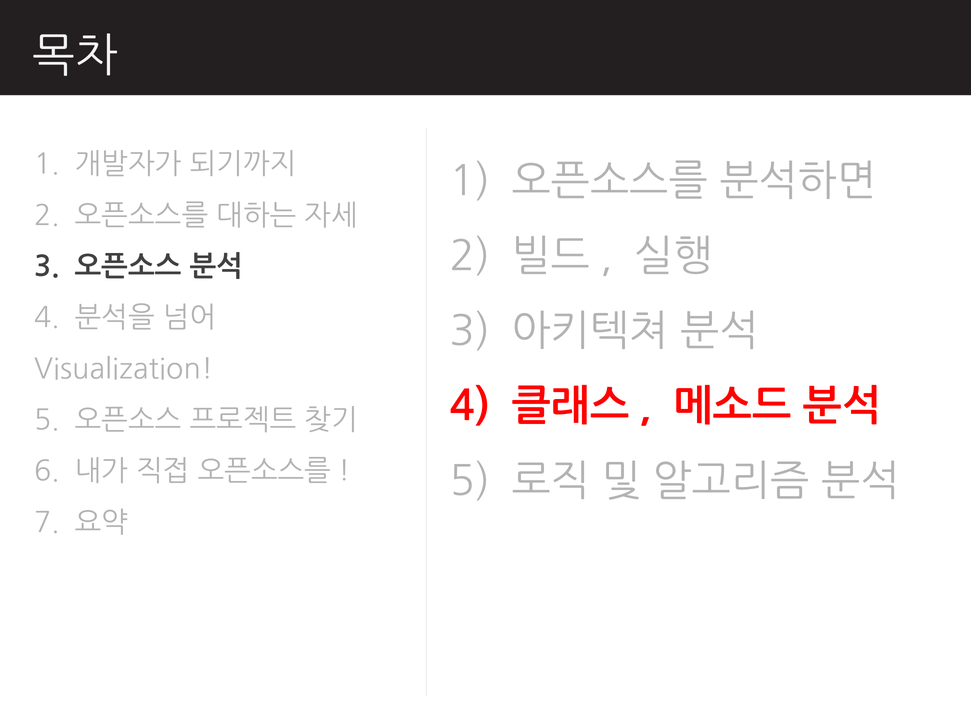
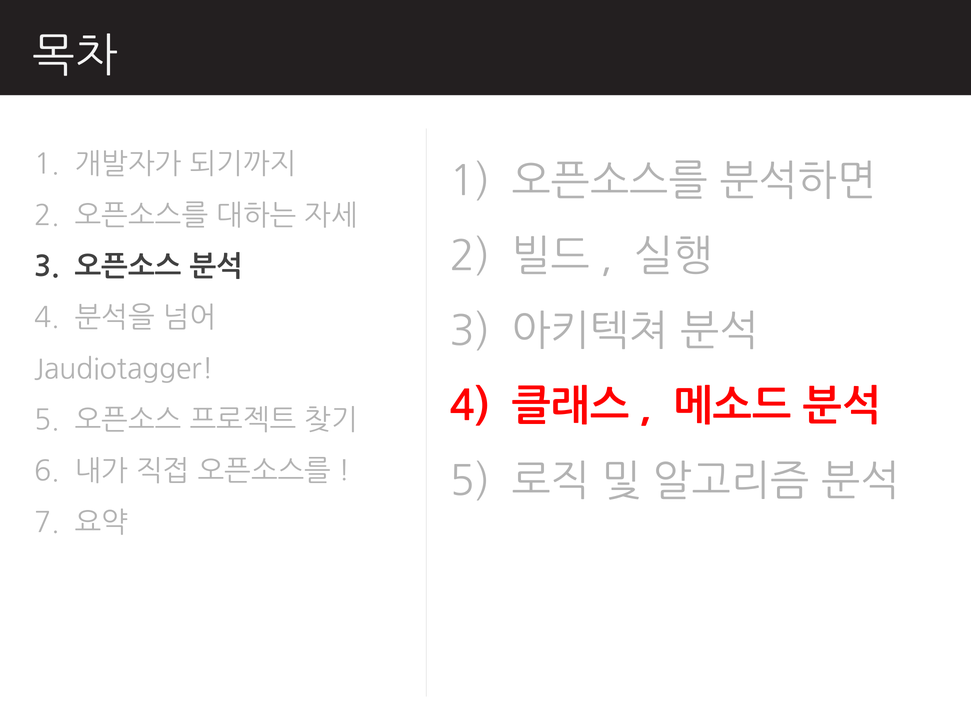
Visualization: Visualization -> Jaudiotagger (124, 369)
